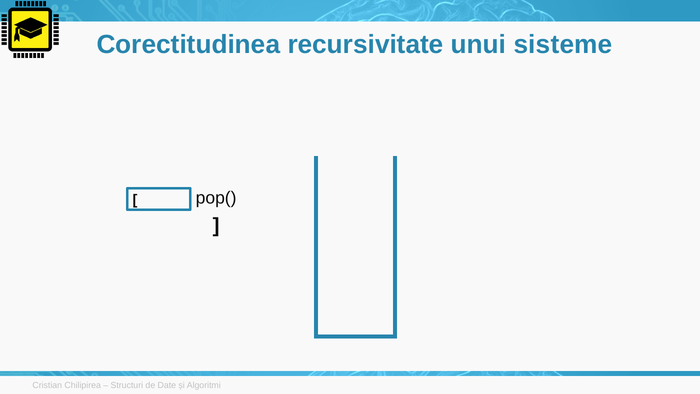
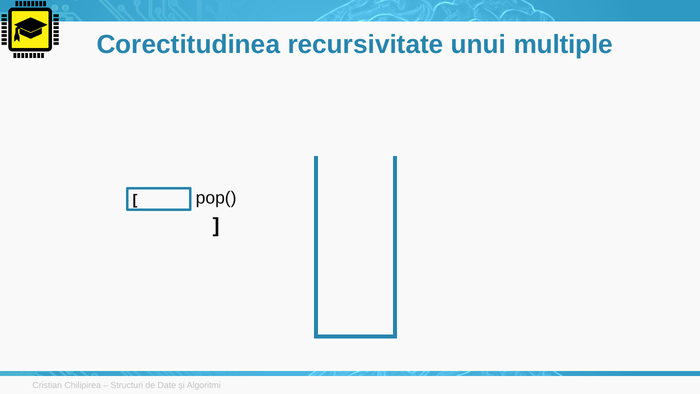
sisteme: sisteme -> multiple (563, 45)
